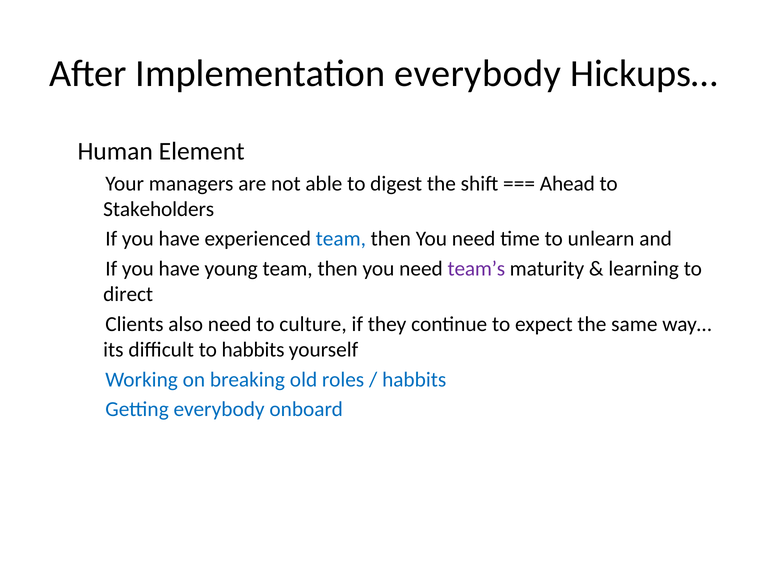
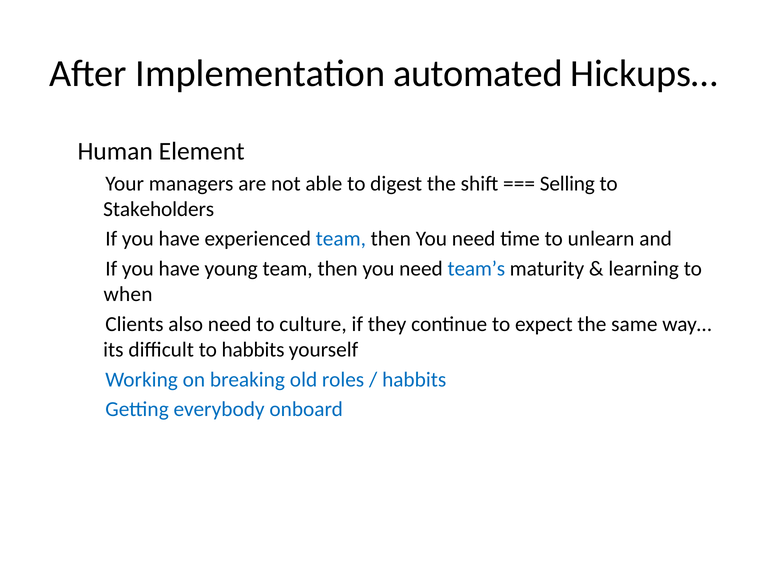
Implementation everybody: everybody -> automated (478, 74)
Ahead: Ahead -> Selling (567, 184)
team’s colour: purple -> blue (476, 269)
direct: direct -> when (128, 294)
